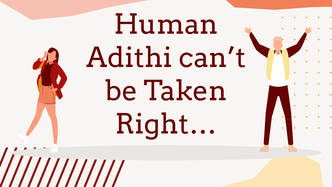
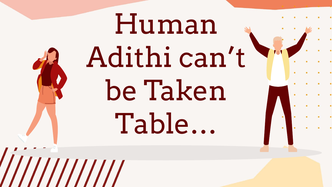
Right…: Right… -> Table… (166, 124)
